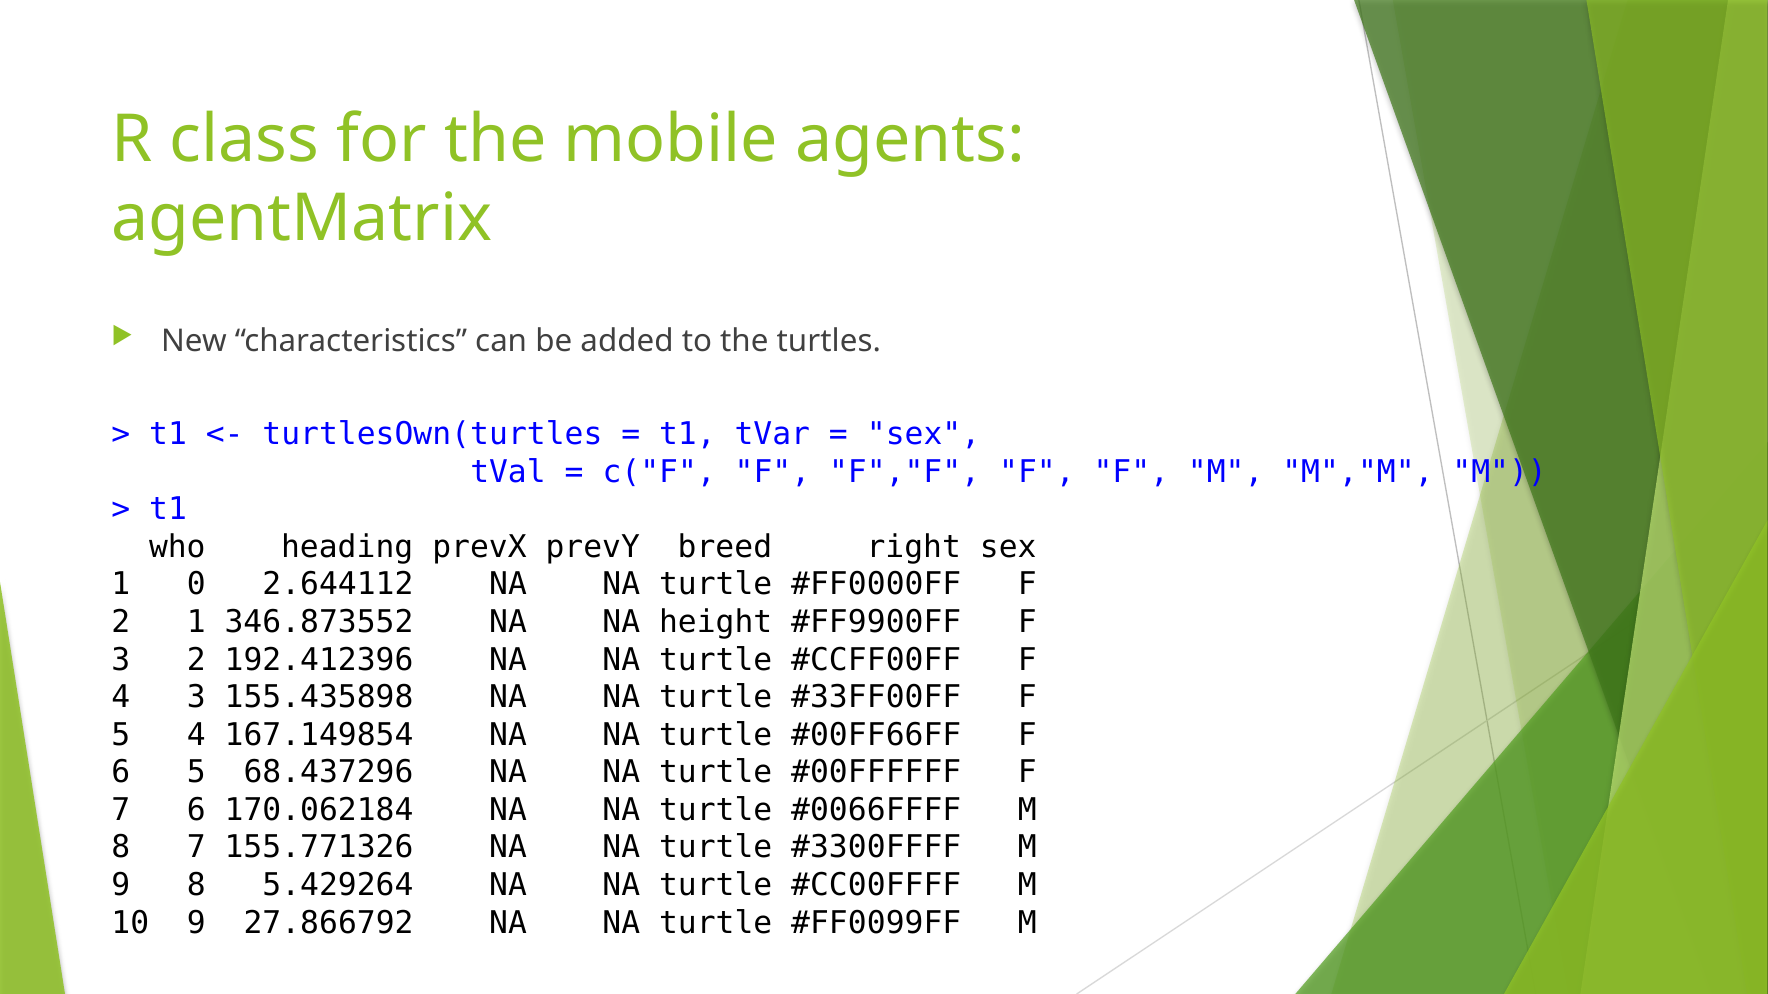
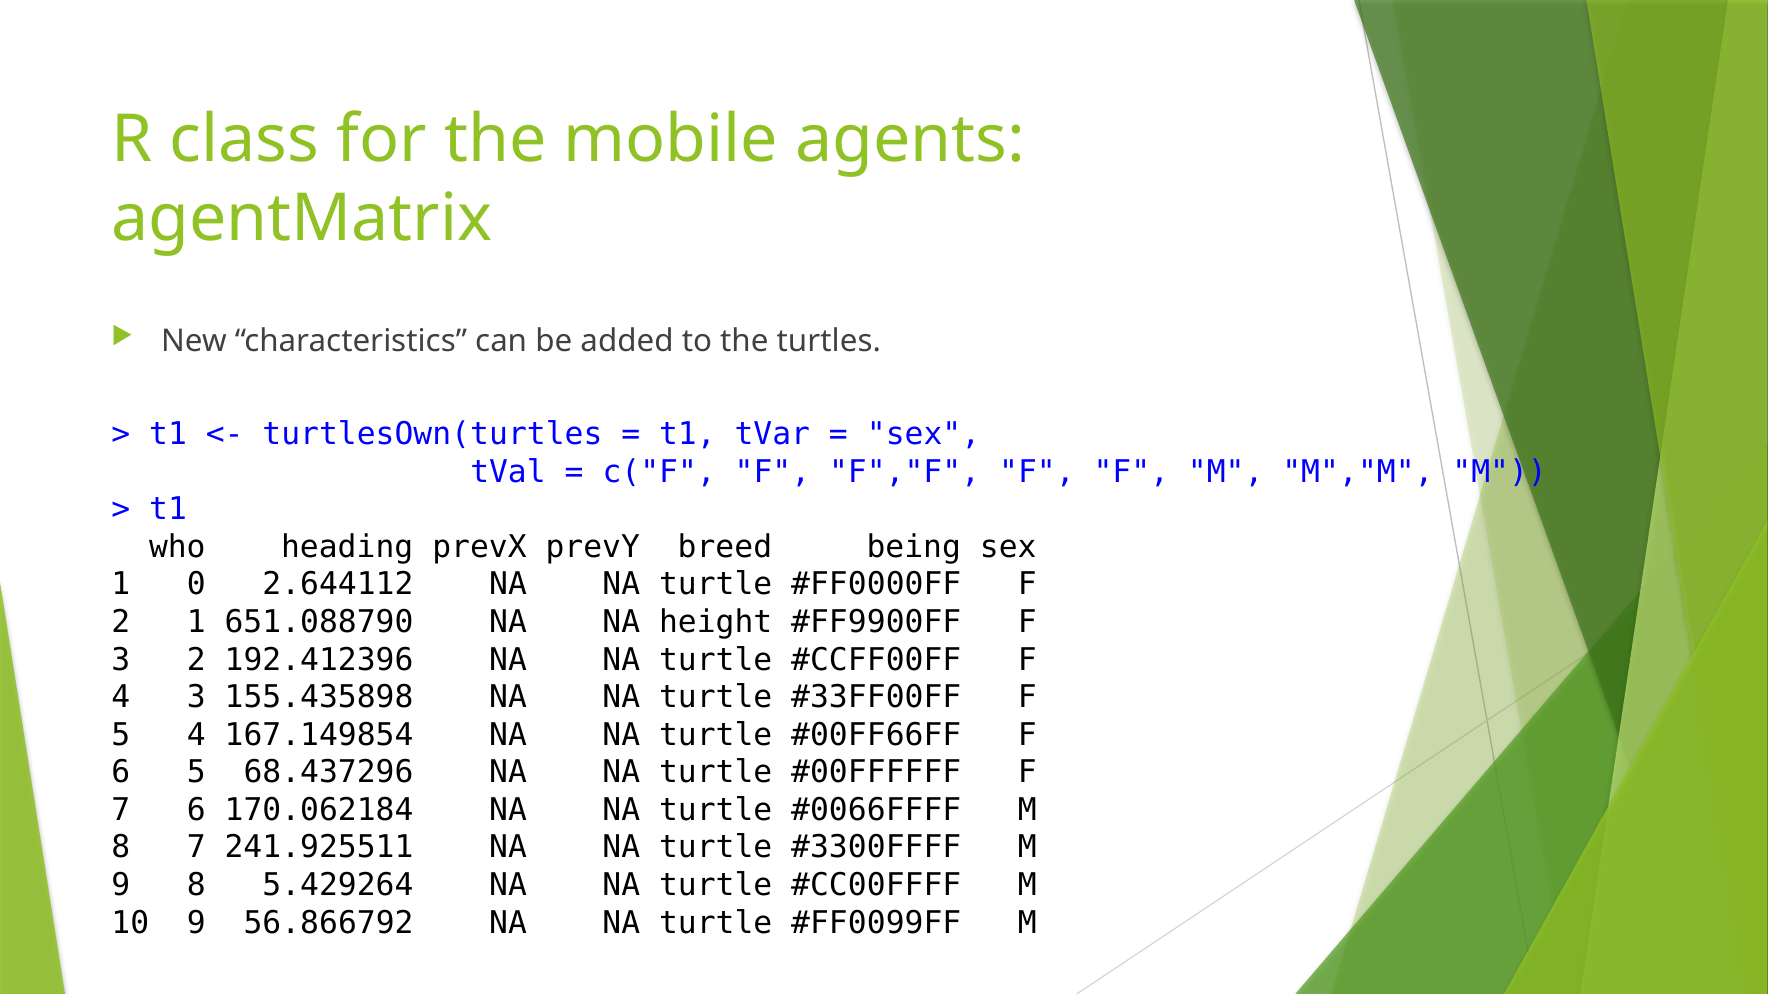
right: right -> being (914, 547)
346.873552: 346.873552 -> 651.088790 (319, 622)
155.771326: 155.771326 -> 241.925511 (319, 848)
27.866792: 27.866792 -> 56.866792 (329, 923)
